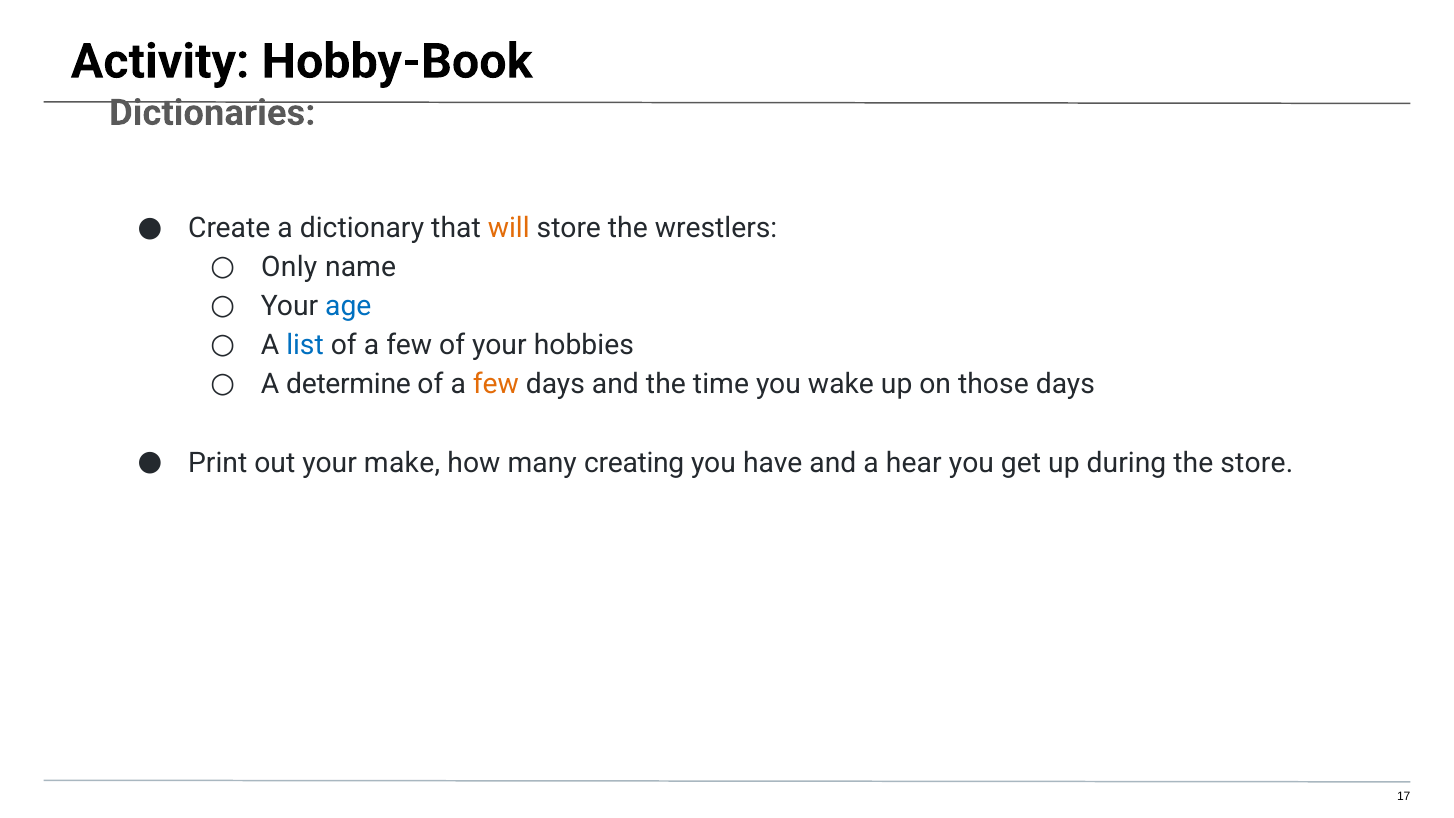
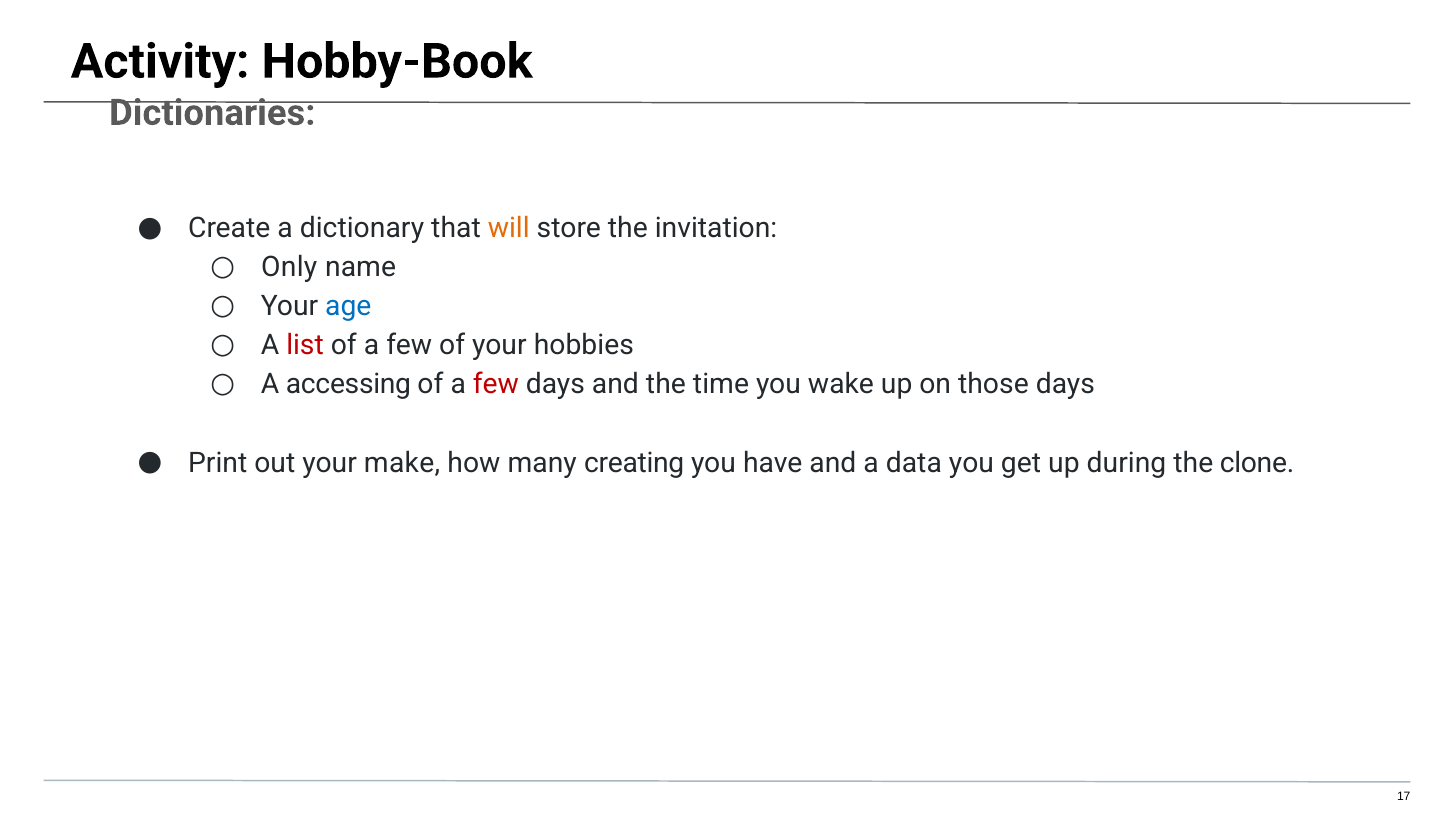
wrestlers: wrestlers -> invitation (716, 228)
list colour: blue -> red (305, 345)
determine: determine -> accessing (349, 384)
few colour: orange -> red (496, 384)
hear: hear -> data (914, 463)
the store: store -> clone (1257, 463)
